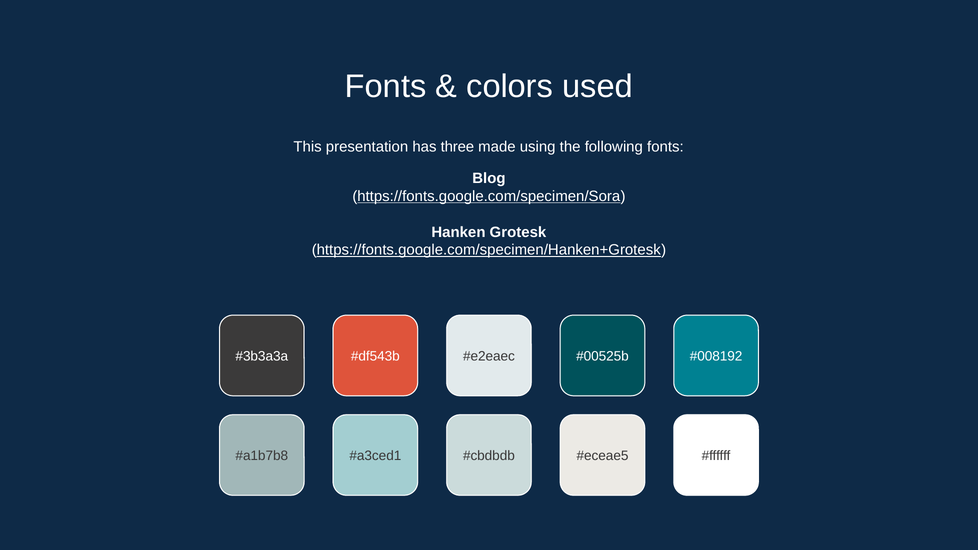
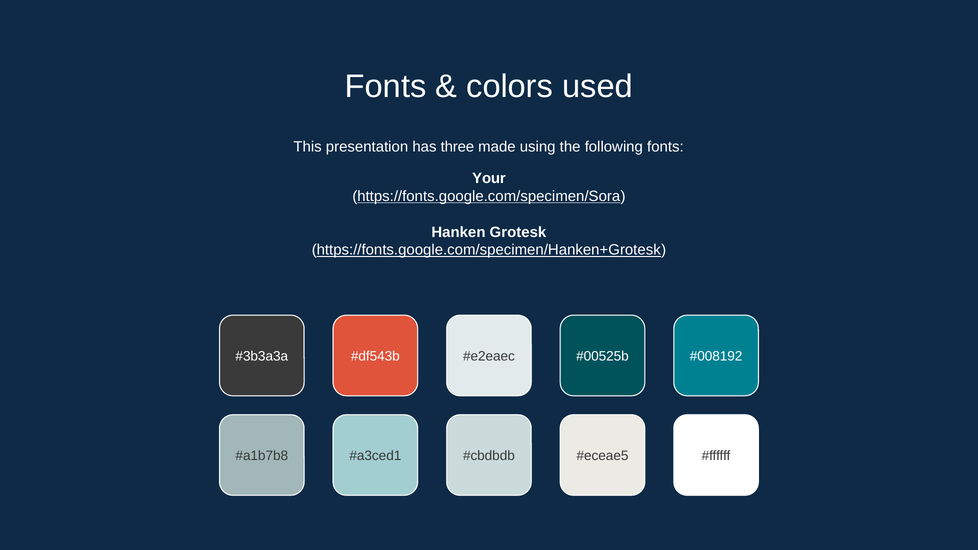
Blog: Blog -> Your (489, 178)
